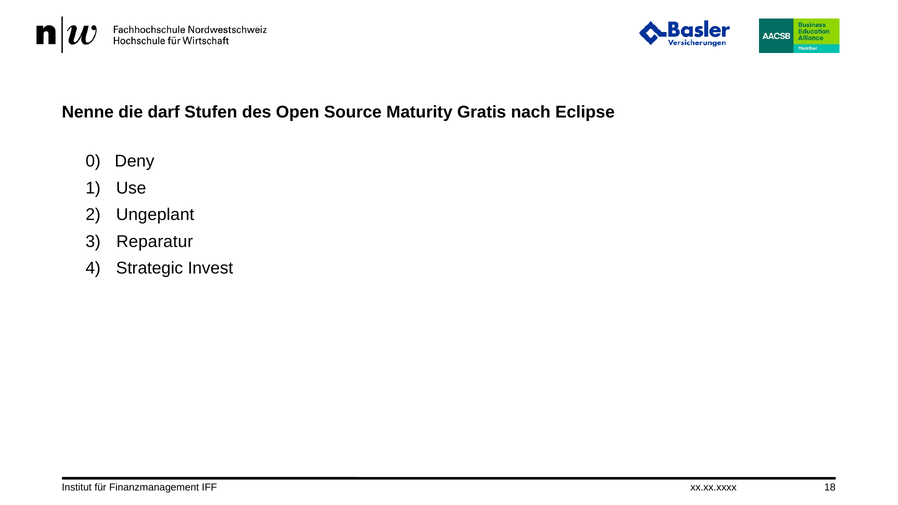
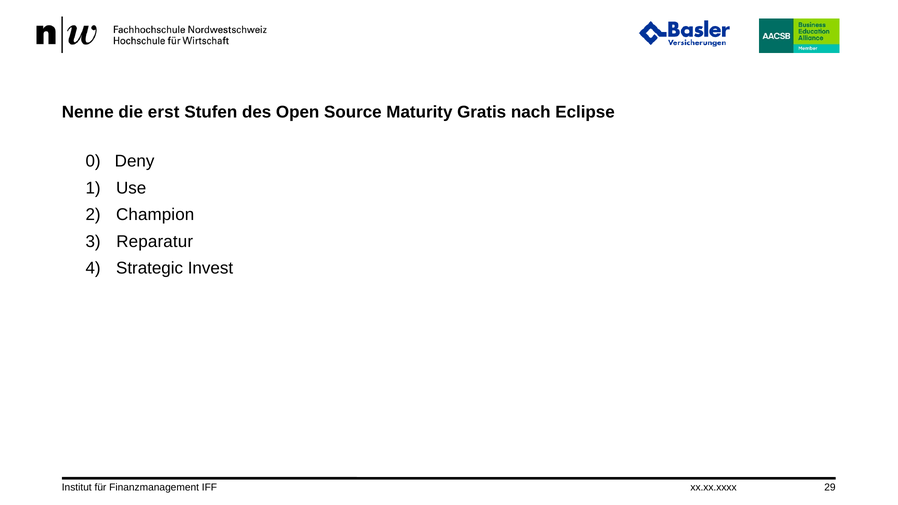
darf: darf -> erst (164, 112)
Ungeplant: Ungeplant -> Champion (155, 215)
18: 18 -> 29 (830, 487)
